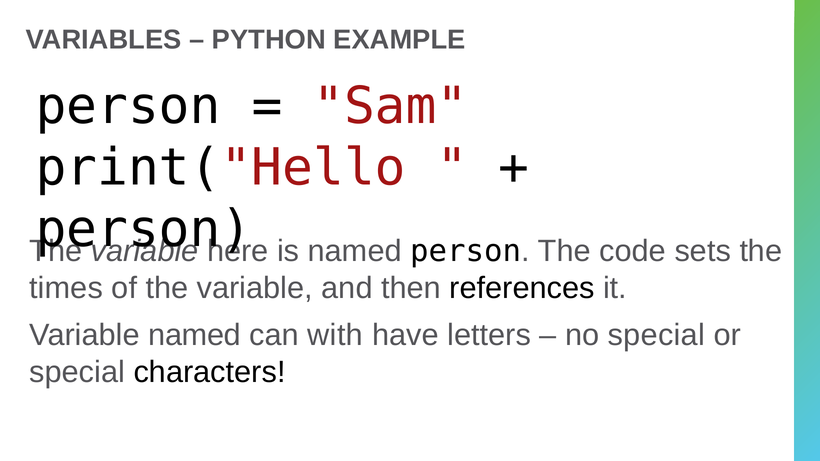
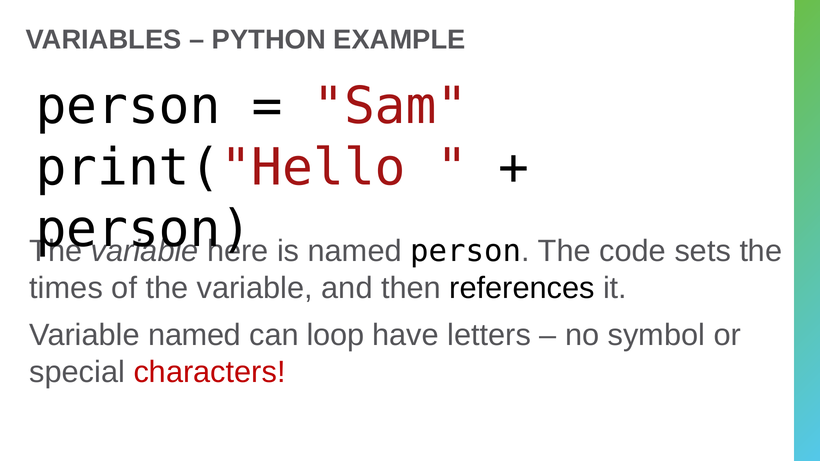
with: with -> loop (336, 335)
no special: special -> symbol (656, 335)
characters colour: black -> red (210, 372)
